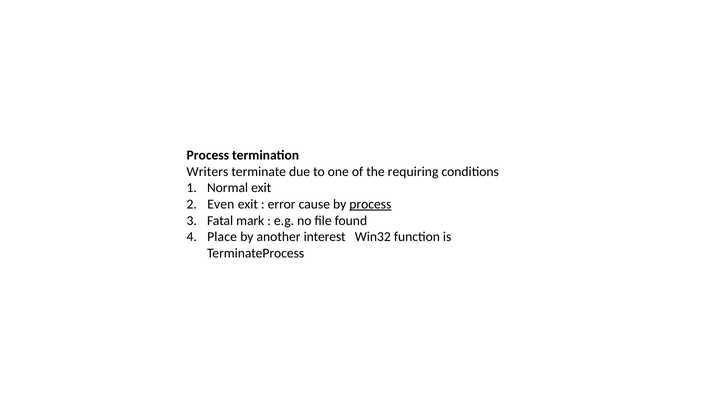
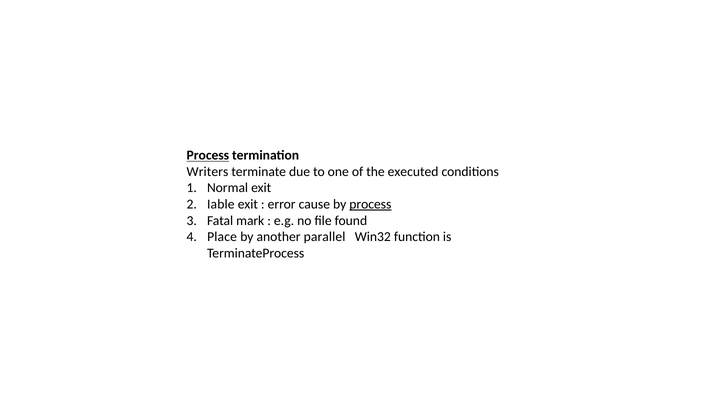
Process underline: none -> present (208, 155)
requiring: requiring -> executed (413, 172)
Even: Even -> Iable (221, 204)
interest: interest -> parallel (325, 237)
